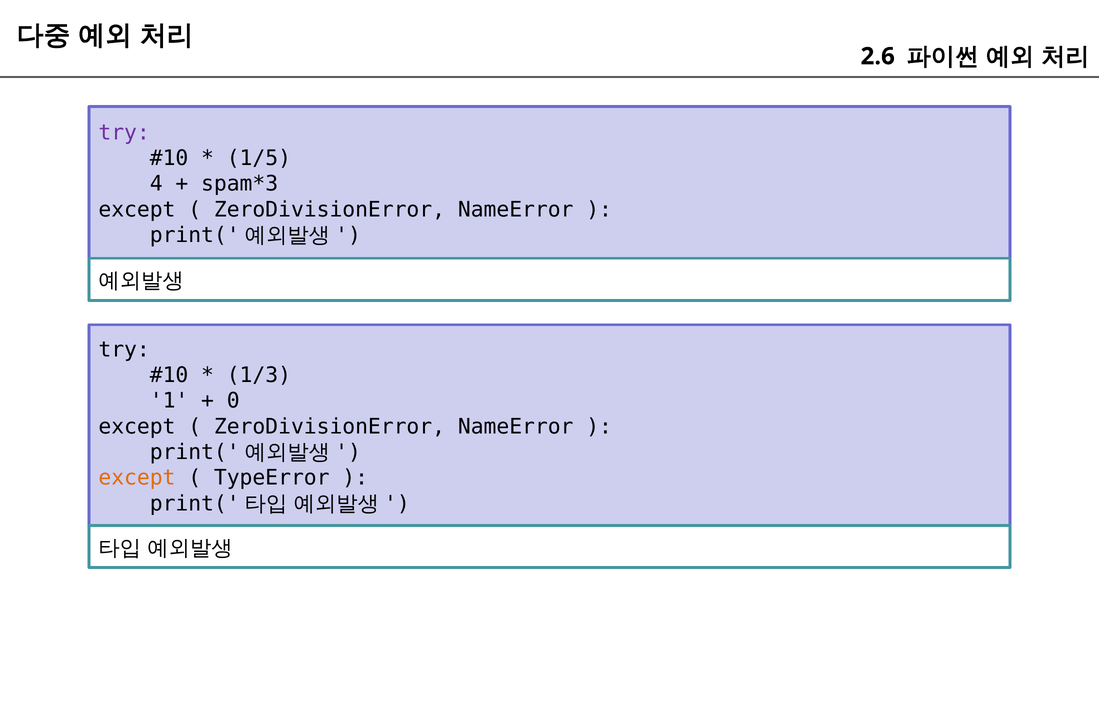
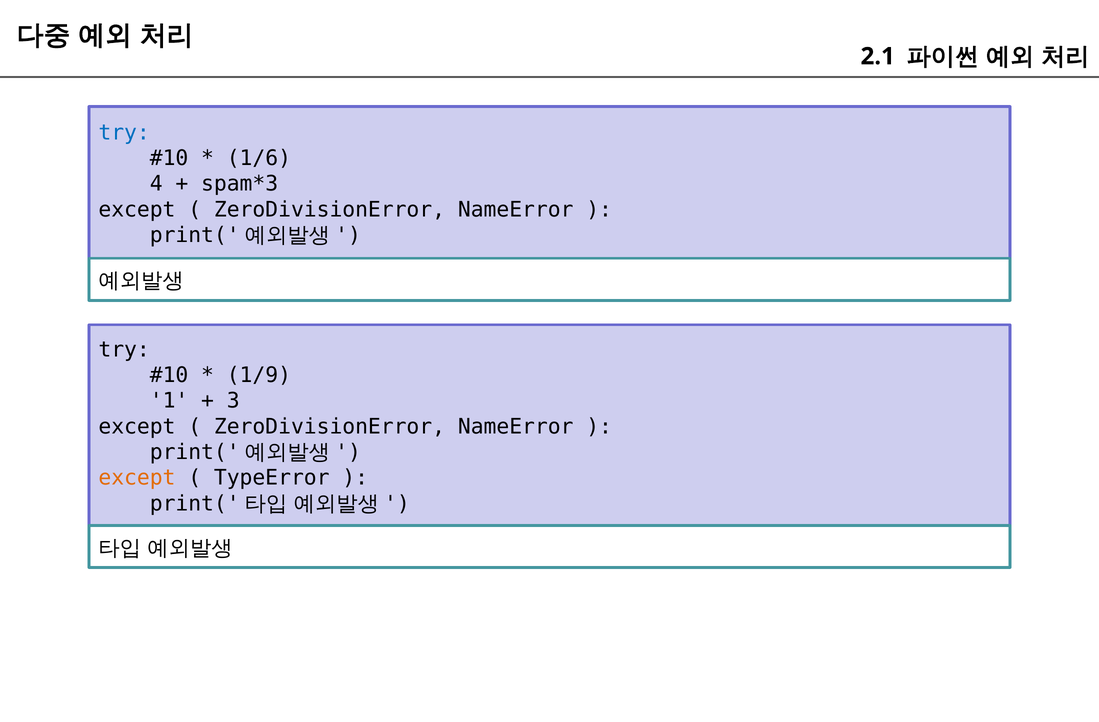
2.6: 2.6 -> 2.1 (878, 56)
try colour: purple -> blue (124, 133)
1/5: 1/5 -> 1/6 (259, 158)
1/3: 1/3 -> 1/9 (259, 375)
0: 0 -> 3 (233, 401)
